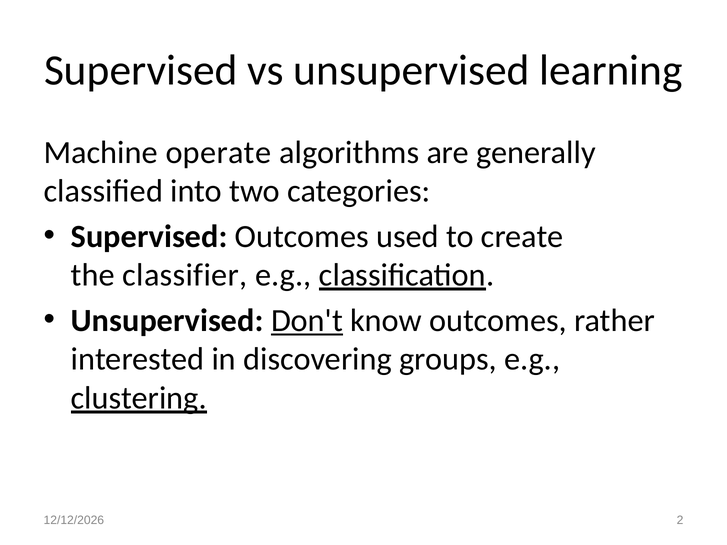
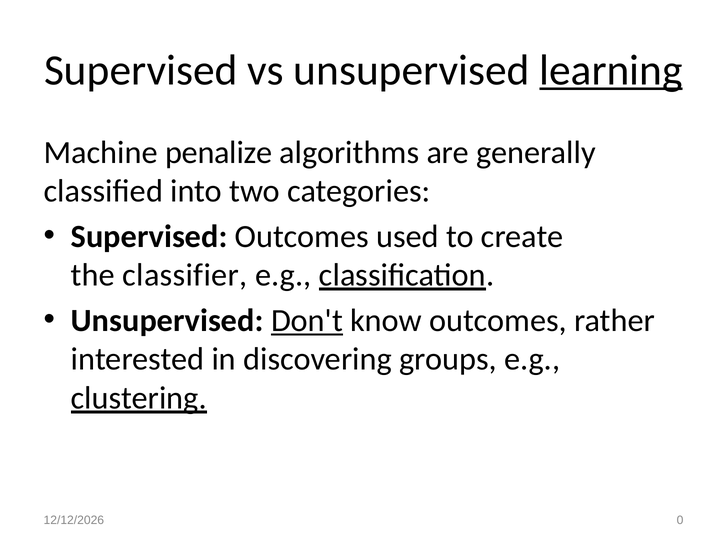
learning underline: none -> present (611, 70)
operate: operate -> penalize (219, 153)
2: 2 -> 0 (680, 521)
